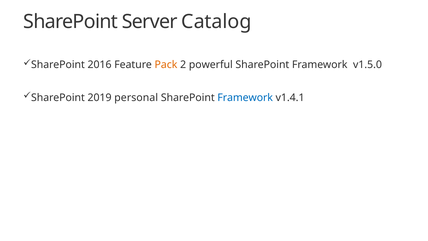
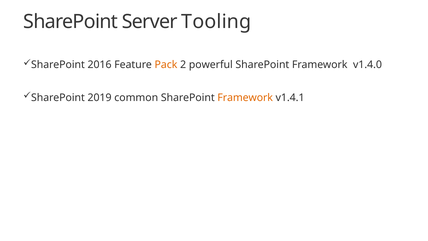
Catalog: Catalog -> Tooling (216, 22)
v1.5.0: v1.5.0 -> v1.4.0 (367, 65)
personal: personal -> common (136, 97)
Framework colour: blue -> orange (245, 97)
